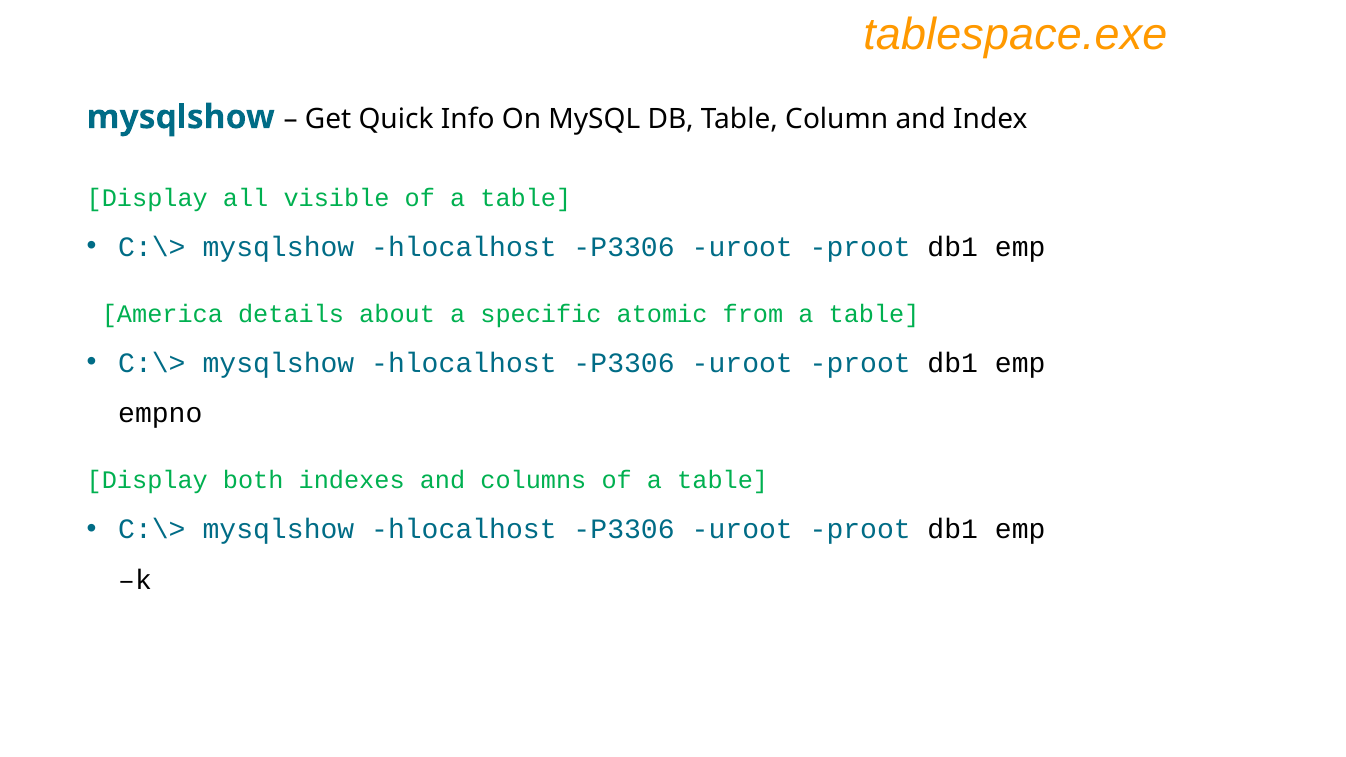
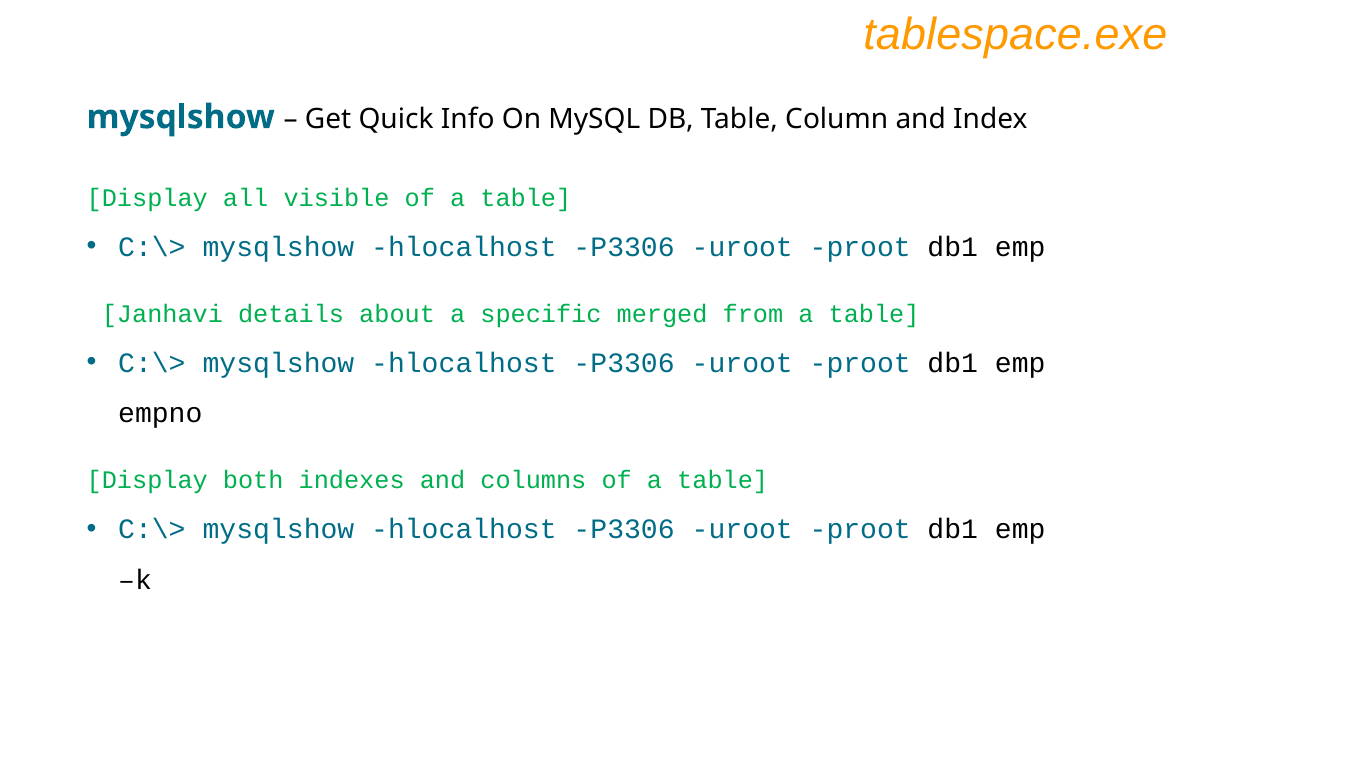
America: America -> Janhavi (162, 314)
atomic: atomic -> merged (662, 314)
